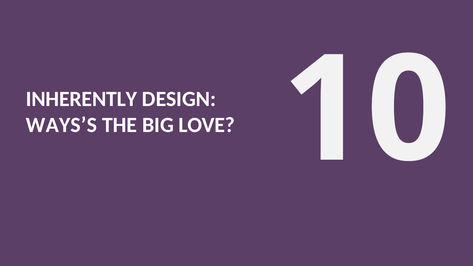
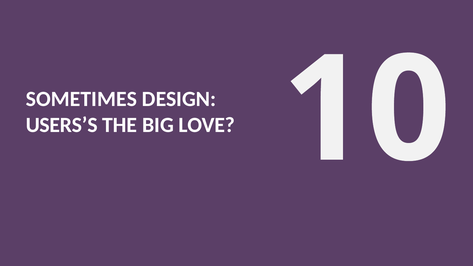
INHERENTLY: INHERENTLY -> SOMETIMES (81, 99)
WAYS’S: WAYS’S -> USERS’S (62, 125)
